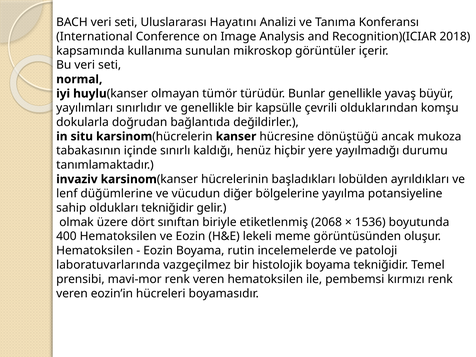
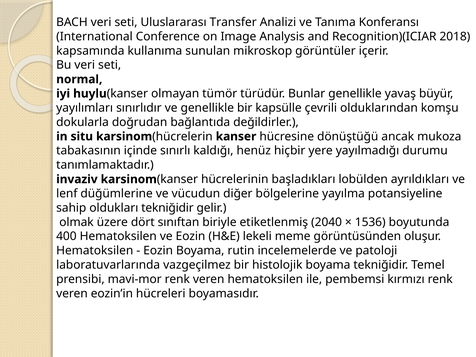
Hayatını: Hayatını -> Transfer (233, 22)
2068: 2068 -> 2040 (327, 222)
